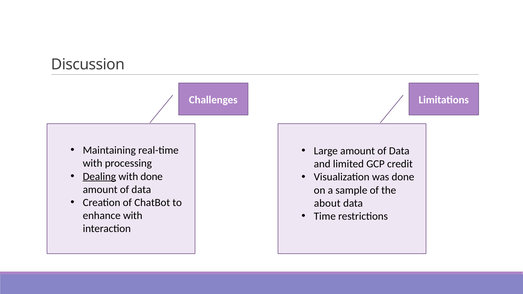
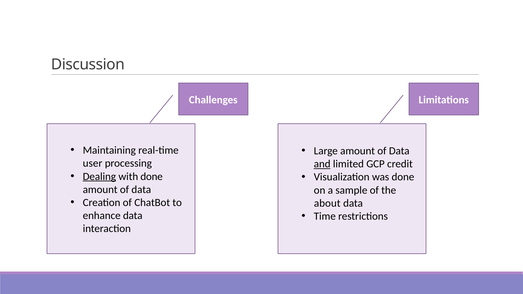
with: with -> user (93, 163)
and underline: none -> present (322, 164)
enhance with: with -> data (133, 216)
